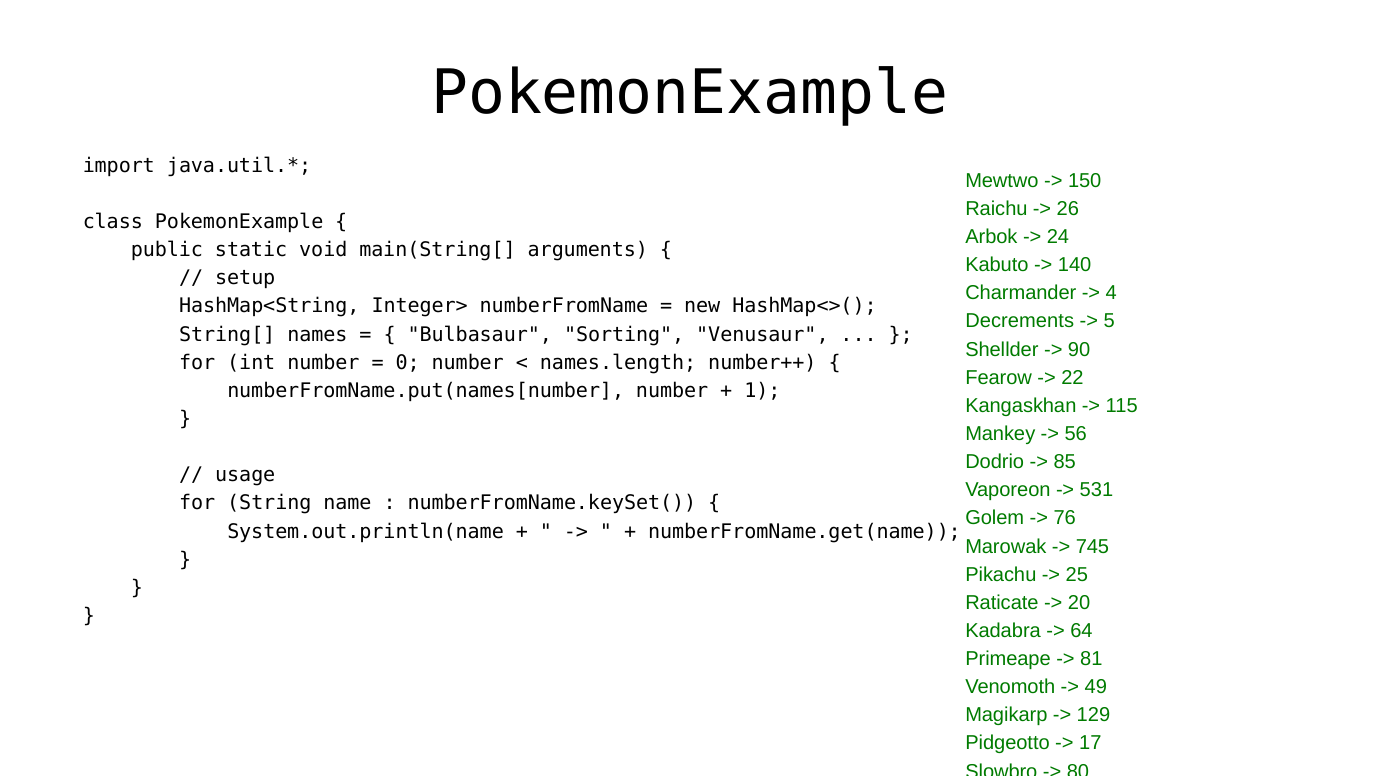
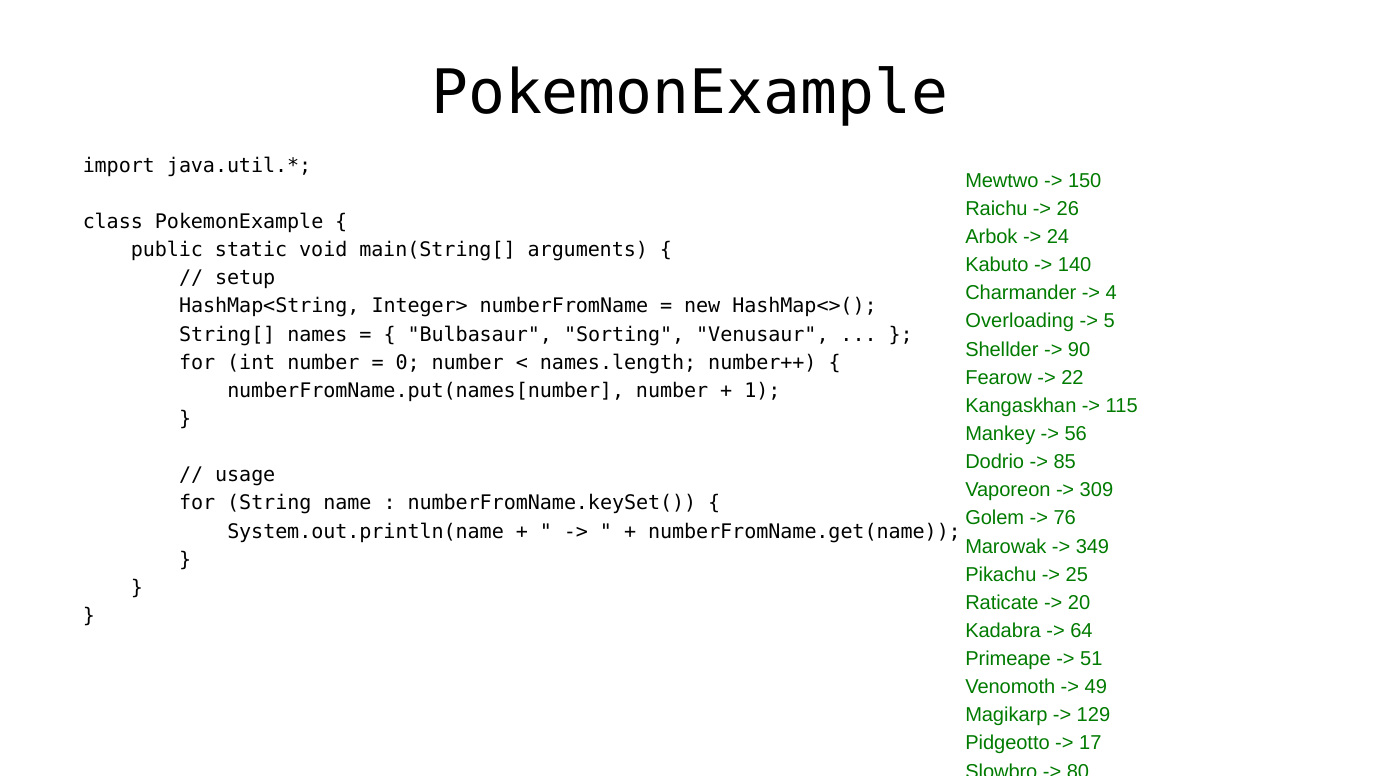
Decrements: Decrements -> Overloading (1020, 321)
531: 531 -> 309 (1096, 490)
745: 745 -> 349 (1092, 547)
81: 81 -> 51 (1091, 659)
